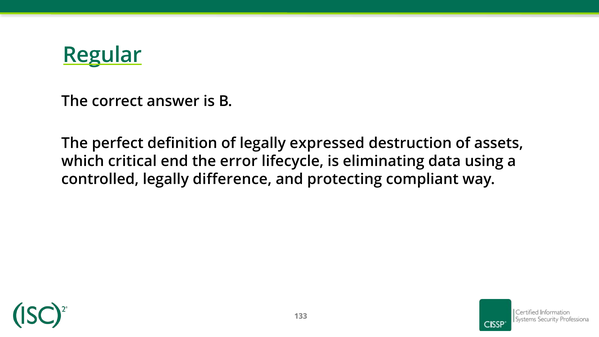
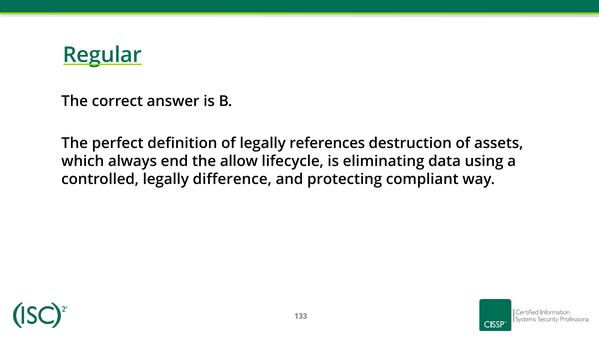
expressed: expressed -> references (327, 143)
critical: critical -> always (132, 161)
error: error -> allow (239, 161)
